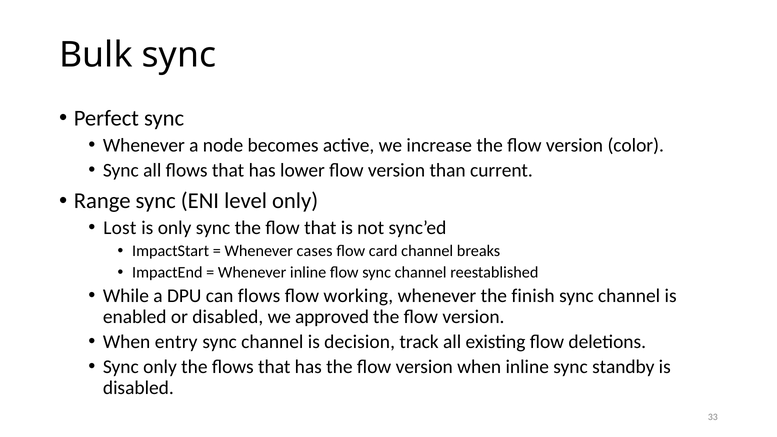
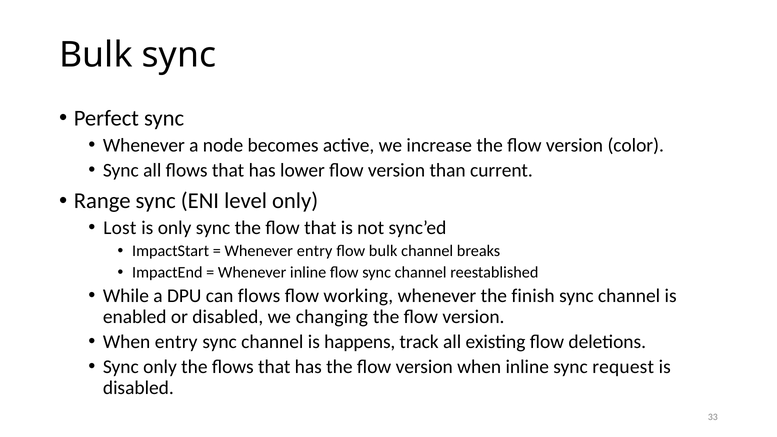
Whenever cases: cases -> entry (315, 251)
flow card: card -> bulk (383, 251)
approved: approved -> changing (332, 317)
decision: decision -> happens (360, 342)
standby: standby -> request (623, 367)
